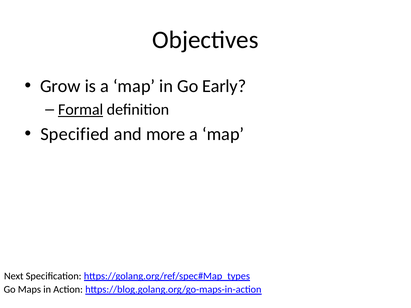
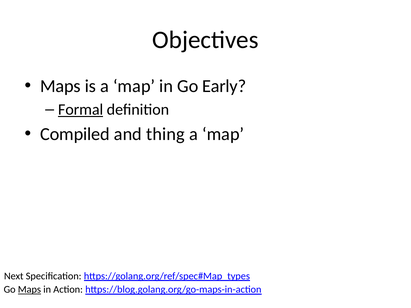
Grow: Grow -> Maps (60, 86)
Specified: Specified -> Compiled (75, 134)
more: more -> thing (165, 134)
Maps underline: none -> present (29, 290)
